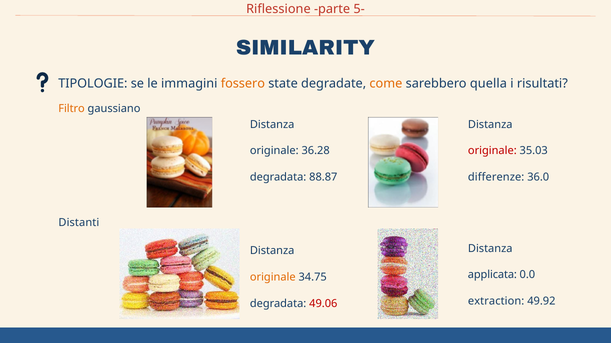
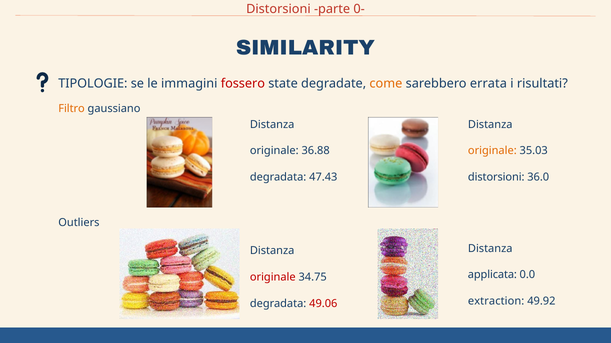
Riflessione: Riflessione -> Distorsioni (278, 9)
5-: 5- -> 0- (359, 9)
fossero colour: orange -> red (243, 84)
quella: quella -> errata (488, 84)
36.28: 36.28 -> 36.88 (316, 151)
originale colour: red -> orange (492, 151)
88.87: 88.87 -> 47.43 (323, 178)
differenze: differenze -> distorsioni (496, 178)
Distanti: Distanti -> Outliers (79, 223)
originale colour: orange -> red (273, 278)
